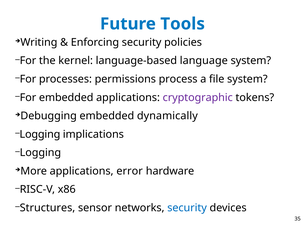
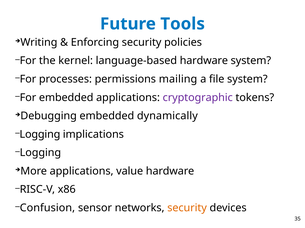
language-based language: language -> hardware (204, 61)
process: process -> mailing (178, 79)
error: error -> value (130, 172)
Structures: Structures -> Confusion (47, 208)
security colour: blue -> orange (187, 208)
